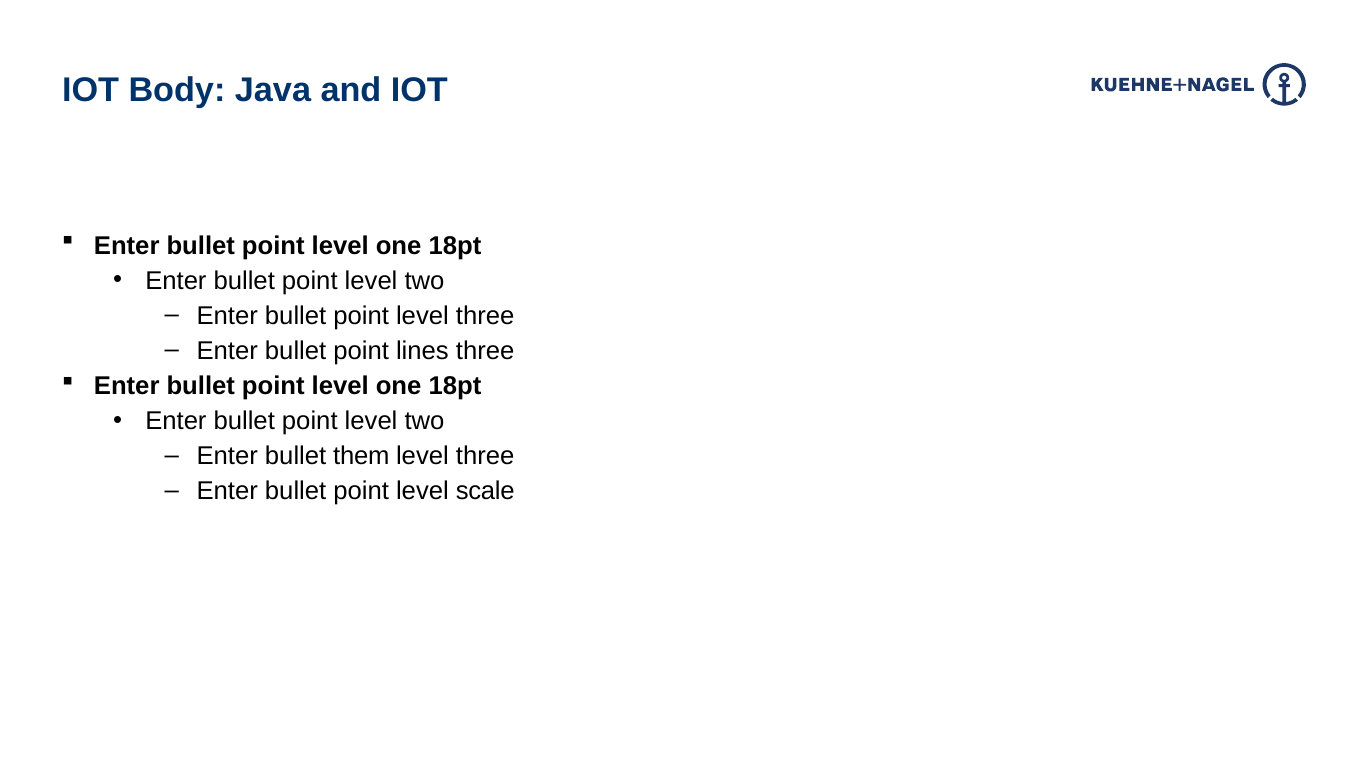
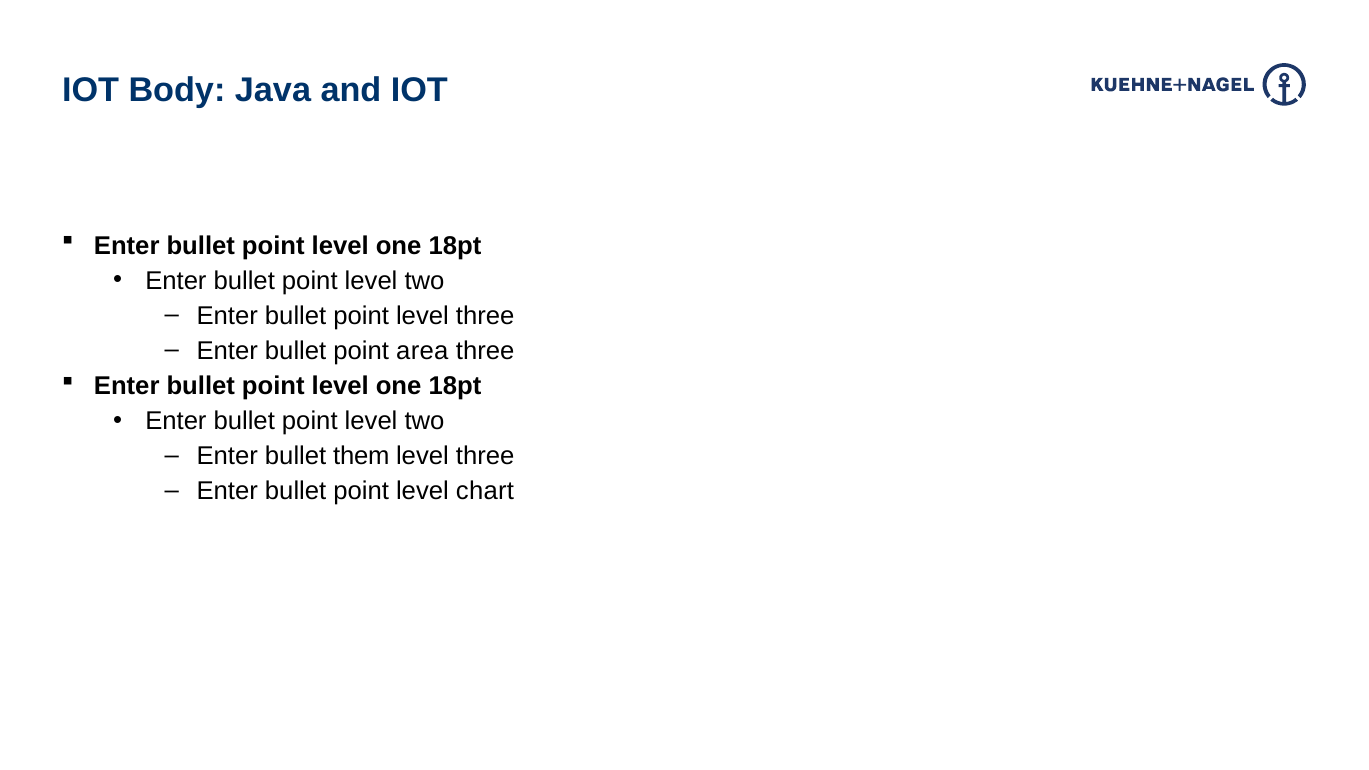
lines: lines -> area (422, 351)
scale: scale -> chart (485, 491)
